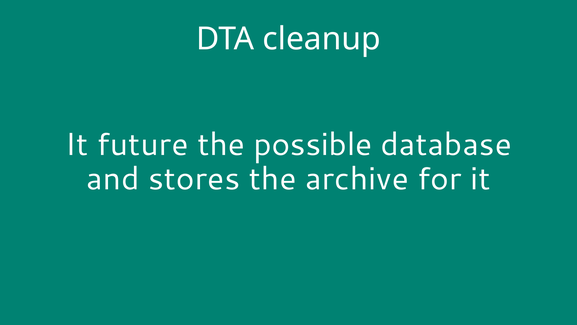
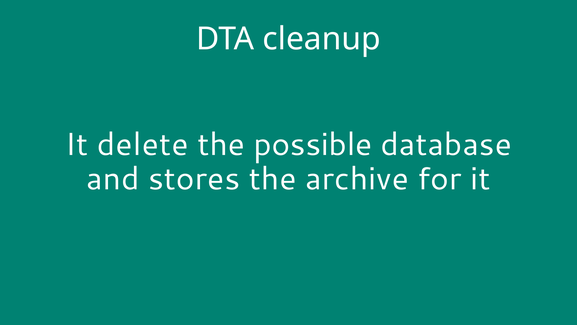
future: future -> delete (143, 144)
